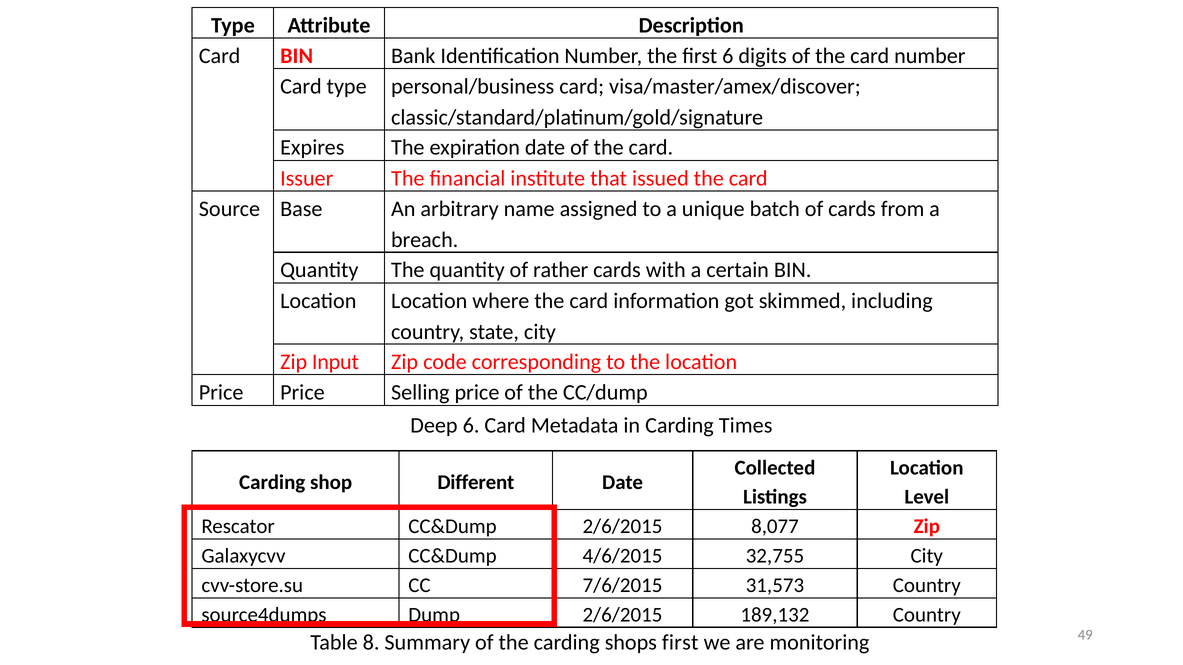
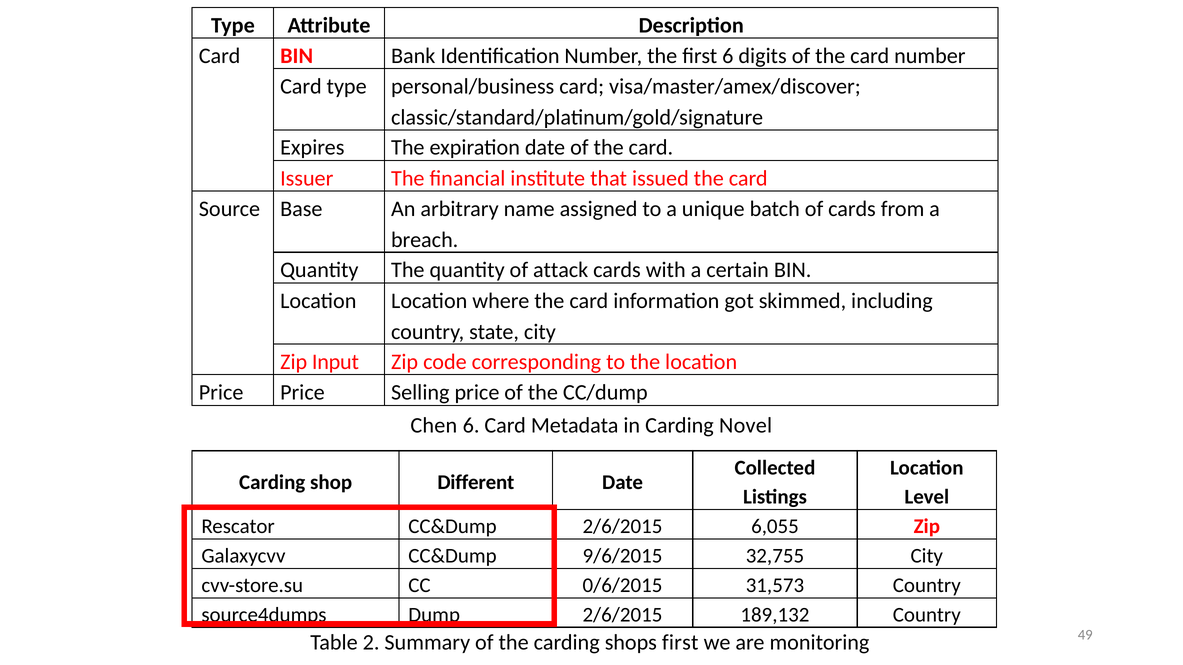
rather: rather -> attack (561, 270)
Deep: Deep -> Chen (434, 426)
Times: Times -> Novel (746, 426)
8,077: 8,077 -> 6,055 (775, 527)
4/6/2015: 4/6/2015 -> 9/6/2015 (622, 556)
7/6/2015: 7/6/2015 -> 0/6/2015 (622, 586)
8: 8 -> 2 (371, 643)
